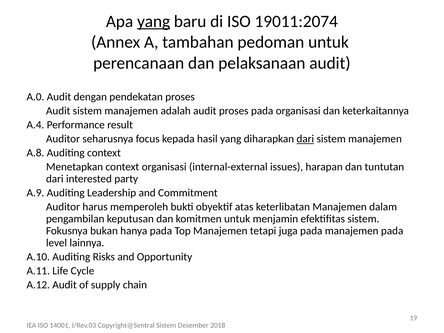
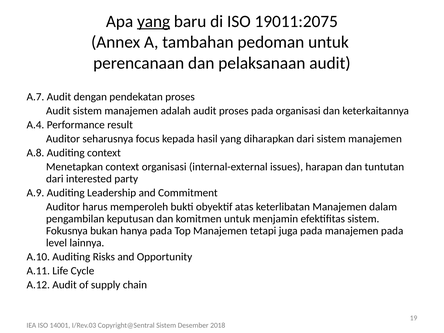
19011:2074: 19011:2074 -> 19011:2075 (296, 22)
A.0: A.0 -> A.7 (35, 97)
dari underline: present -> none (305, 139)
